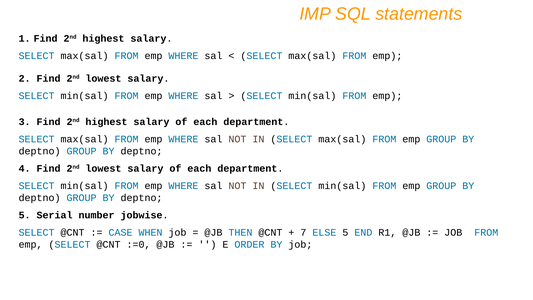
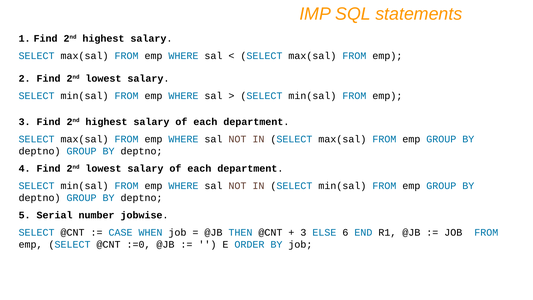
7: 7 -> 3 (303, 233)
ELSE 5: 5 -> 6 (345, 233)
